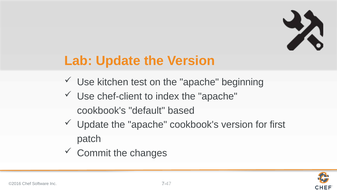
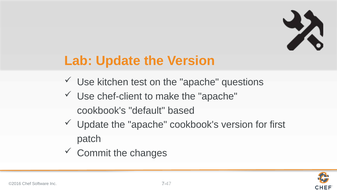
beginning: beginning -> questions (243, 82)
index: index -> make (167, 96)
